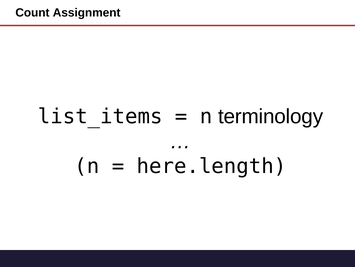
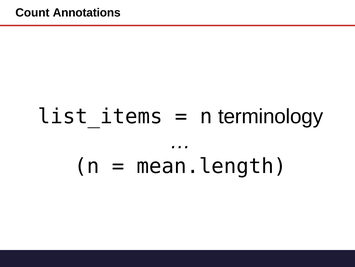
Assignment: Assignment -> Annotations (87, 13)
here.length: here.length -> mean.length (212, 166)
